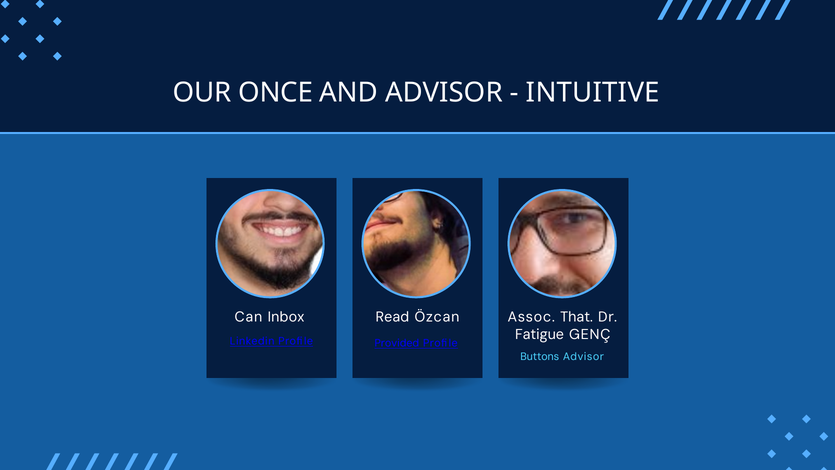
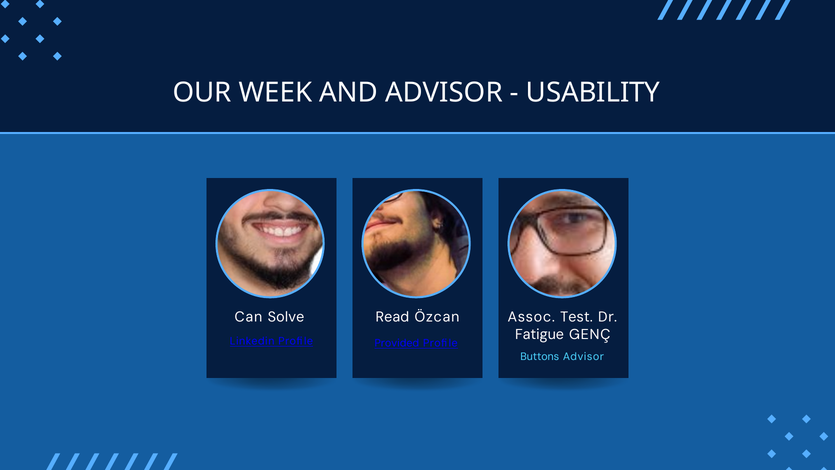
ONCE: ONCE -> WEEK (275, 93)
INTUITIVE: INTUITIVE -> USABILITY (593, 93)
Inbox: Inbox -> Solve (286, 317)
That: That -> Test (576, 317)
